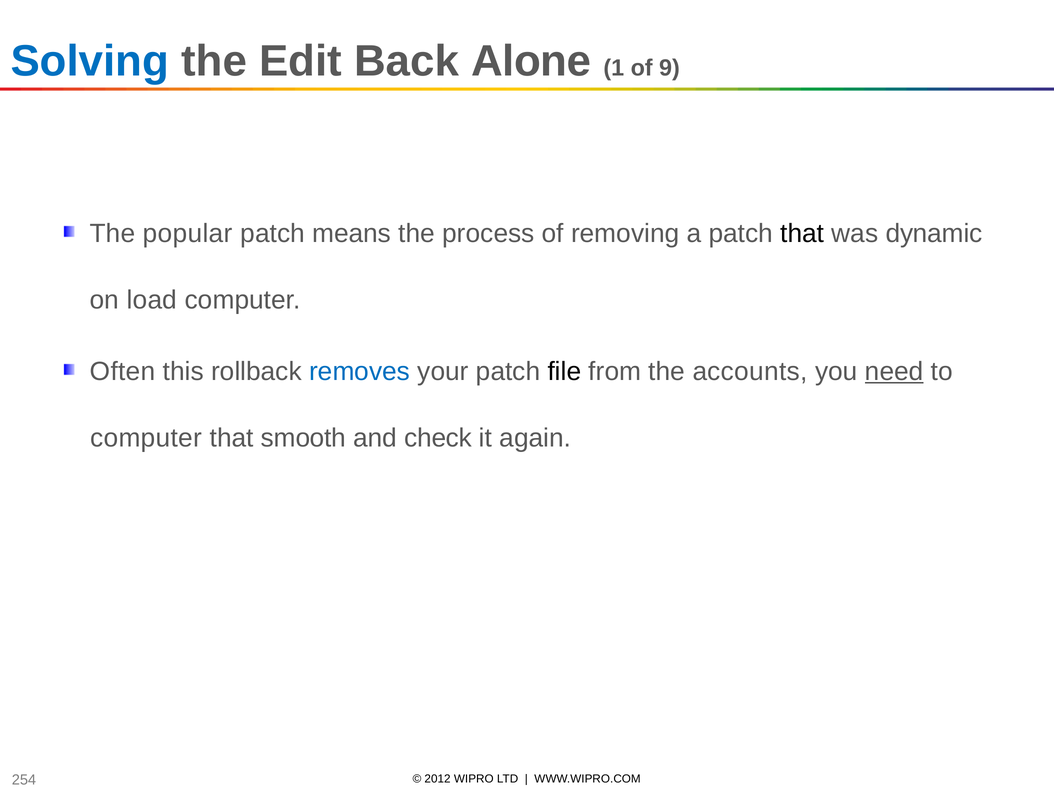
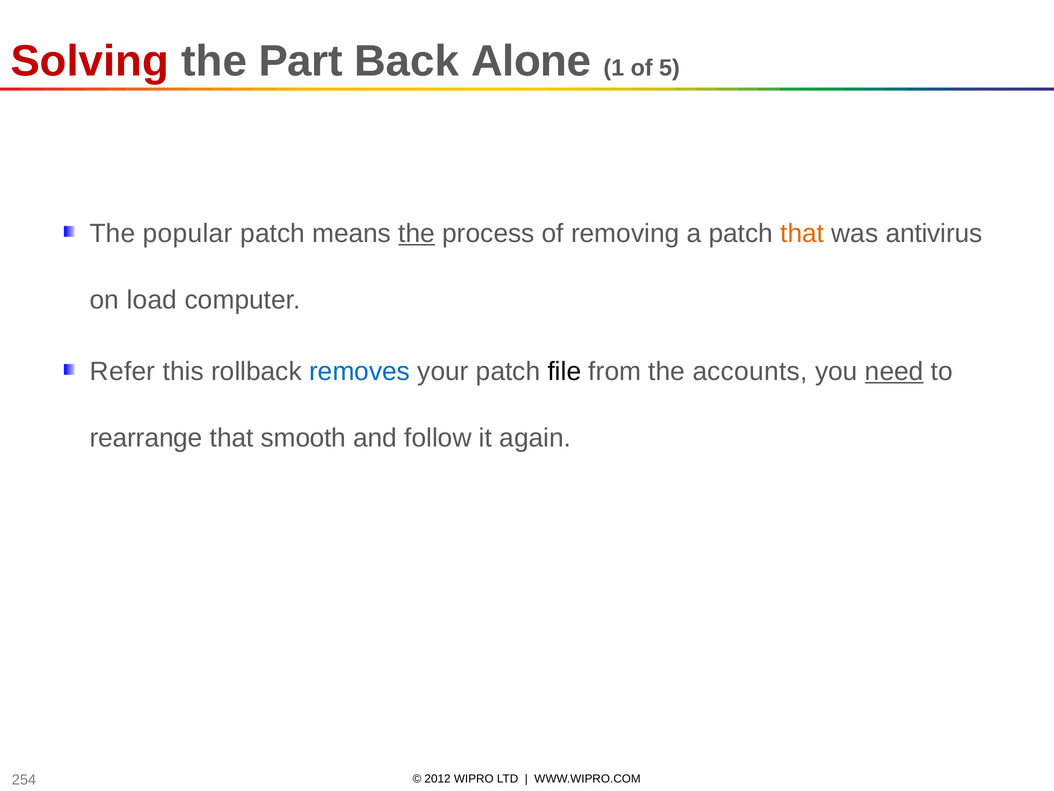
Solving colour: blue -> red (90, 61)
Edit: Edit -> Part (301, 61)
9: 9 -> 5 (669, 68)
the underline: none -> present (417, 233)
that colour: black -> orange (802, 233)
dynamic: dynamic -> antivirus (934, 233)
Often: Often -> Refer (123, 371)
computer: computer -> rearrange (146, 438)
check: check -> follow (438, 438)
